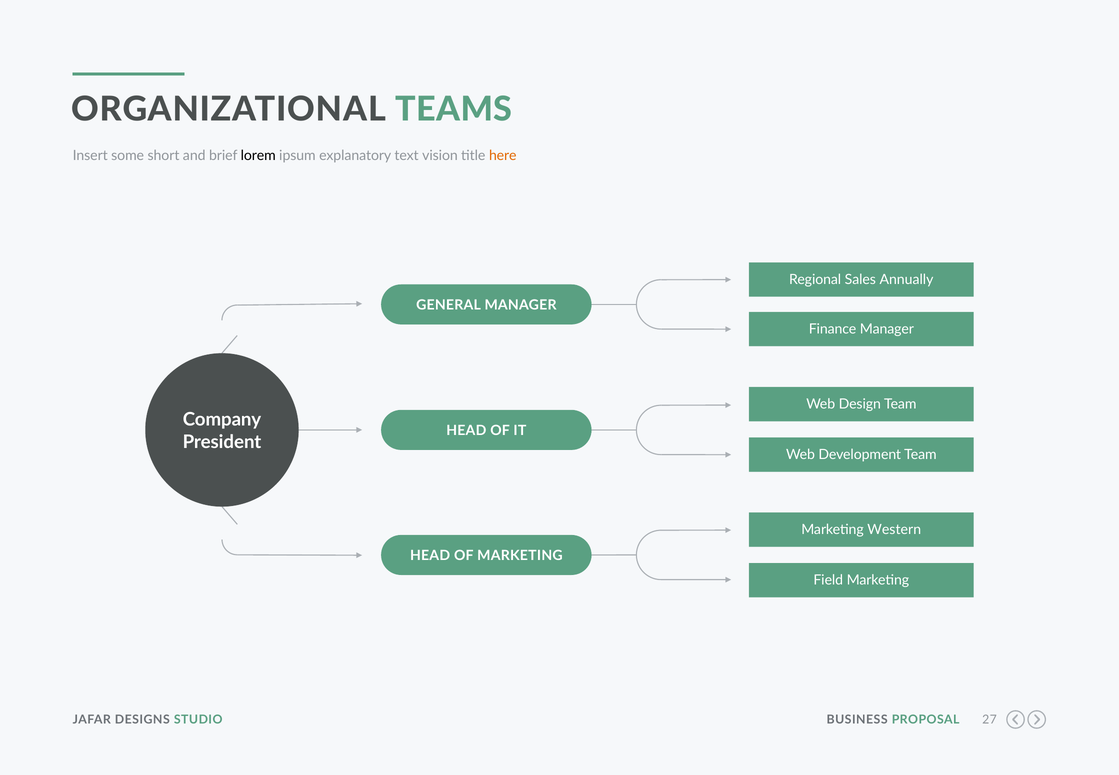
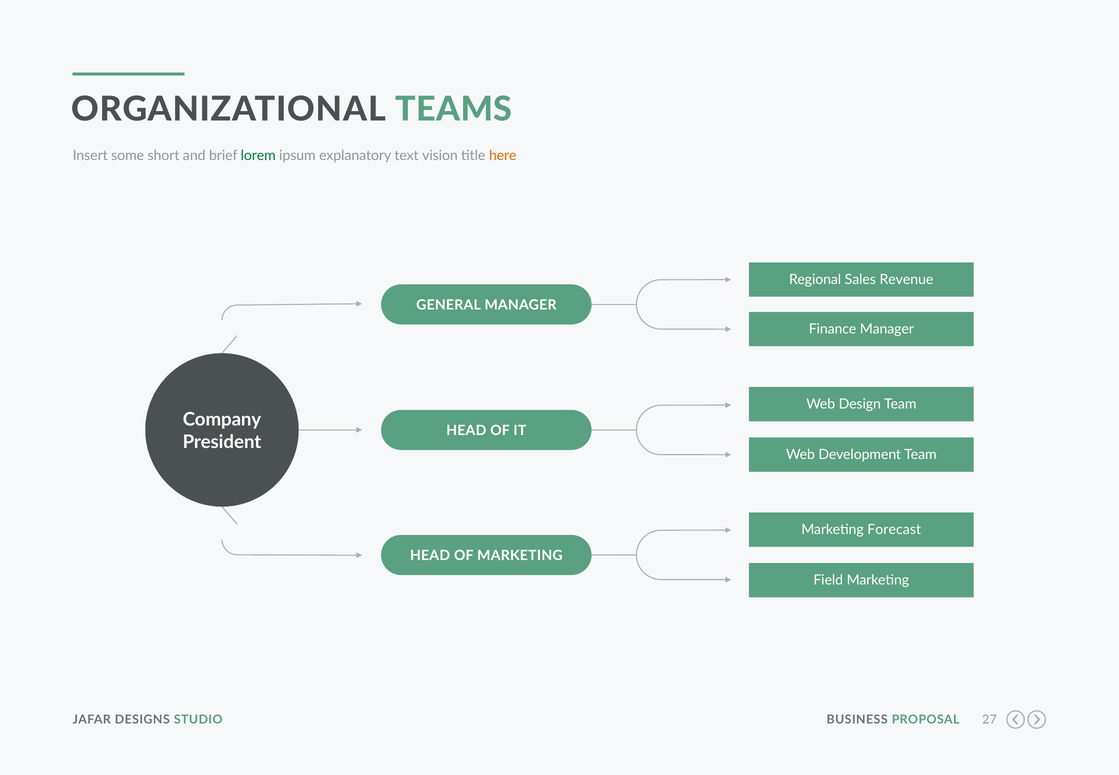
lorem colour: black -> green (258, 156)
Annually: Annually -> Revenue (906, 280)
Western: Western -> Forecast (894, 530)
